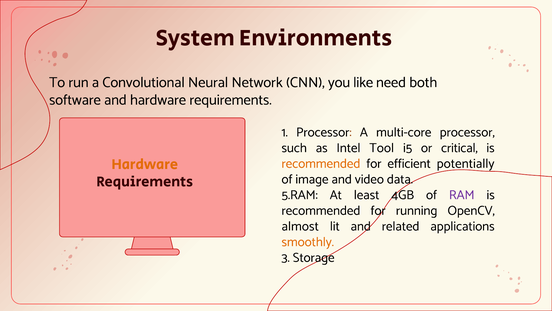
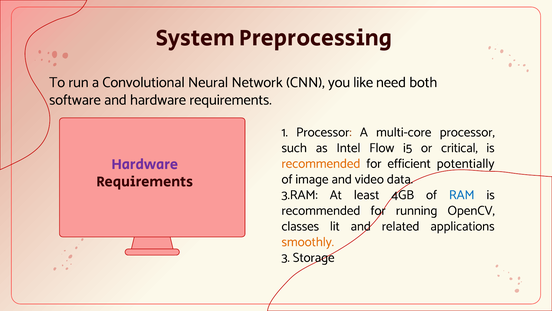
Environments: Environments -> Preprocessing (316, 38)
Tool: Tool -> Flow (382, 148)
Hardware colour: orange -> purple (145, 164)
5.RAM: 5.RAM -> 3.RAM (300, 195)
RAM colour: purple -> blue (462, 195)
almost: almost -> classes (300, 226)
